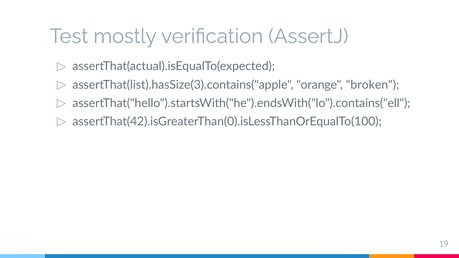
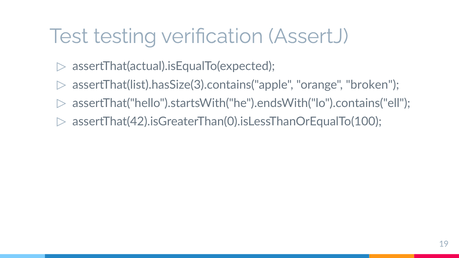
mostly: mostly -> testing (125, 36)
